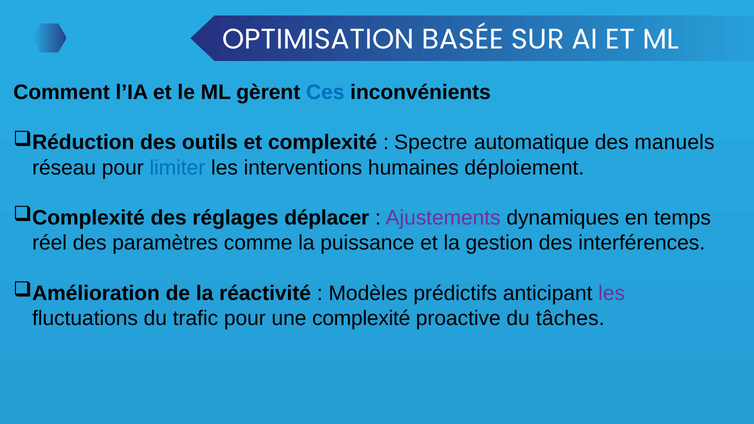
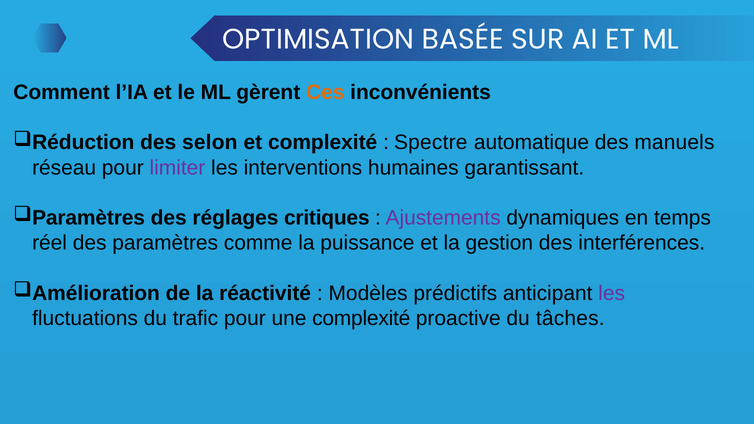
Ces colour: blue -> orange (325, 92)
outils: outils -> selon (210, 143)
limiter colour: blue -> purple (177, 168)
déploiement: déploiement -> garantissant (524, 168)
Complexité: Complexité -> Paramètres (89, 218)
déplacer: déplacer -> critiques (327, 218)
